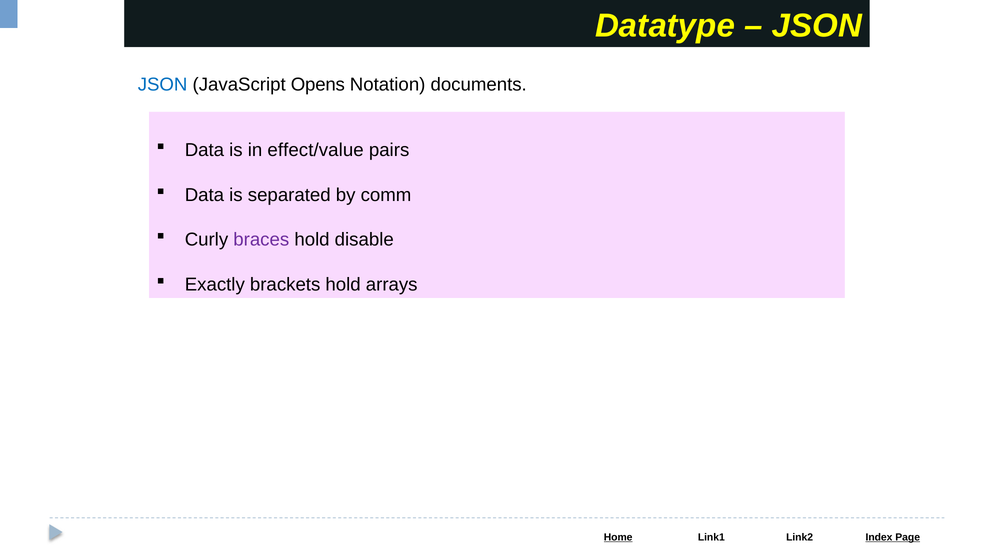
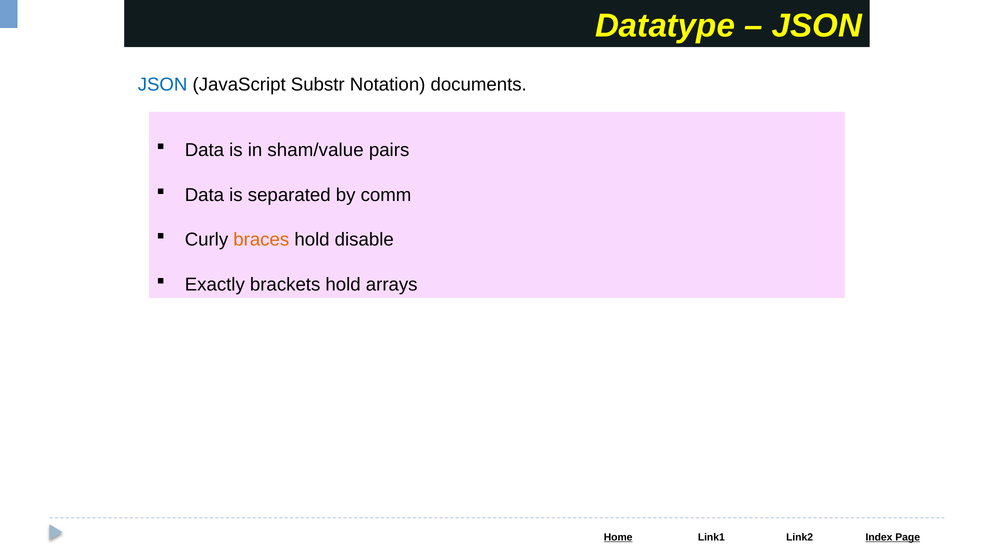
Opens: Opens -> Substr (318, 84)
effect/value: effect/value -> sham/value (316, 150)
braces colour: purple -> orange (261, 240)
